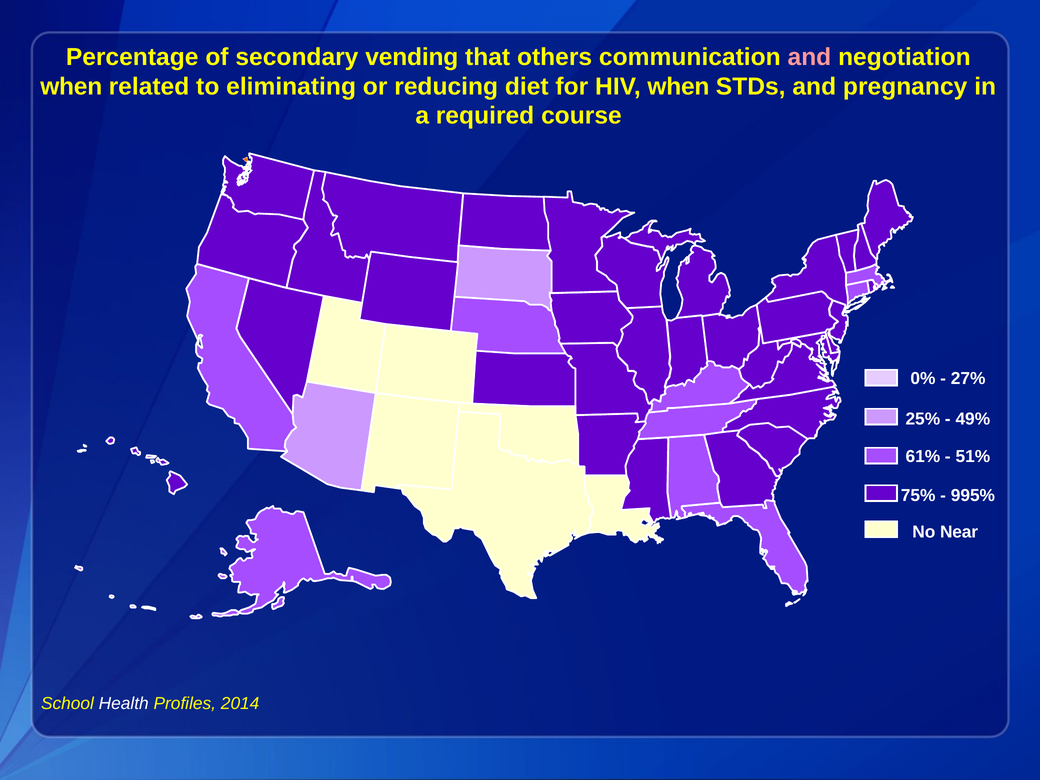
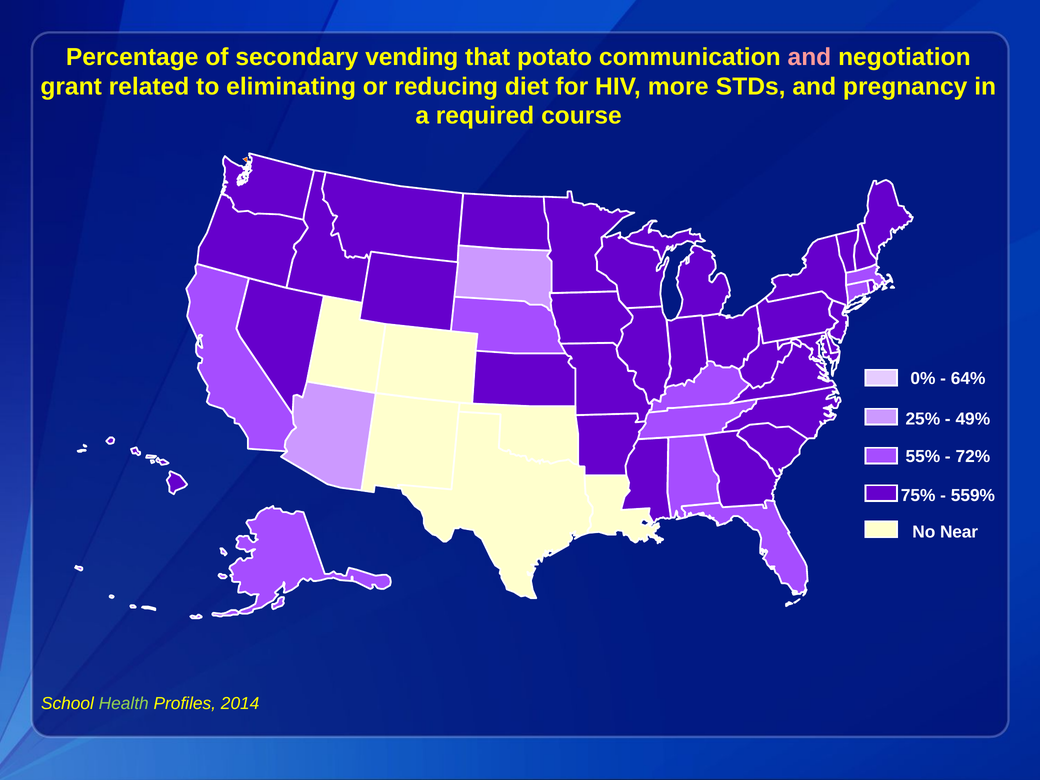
others: others -> potato (555, 57)
when: when -> grant (71, 86)
HIV when: when -> more (678, 86)
27%: 27% -> 64% (968, 379)
61%: 61% -> 55% (923, 457)
51%: 51% -> 72% (973, 457)
995%: 995% -> 559% (973, 496)
Health colour: white -> light green (124, 703)
